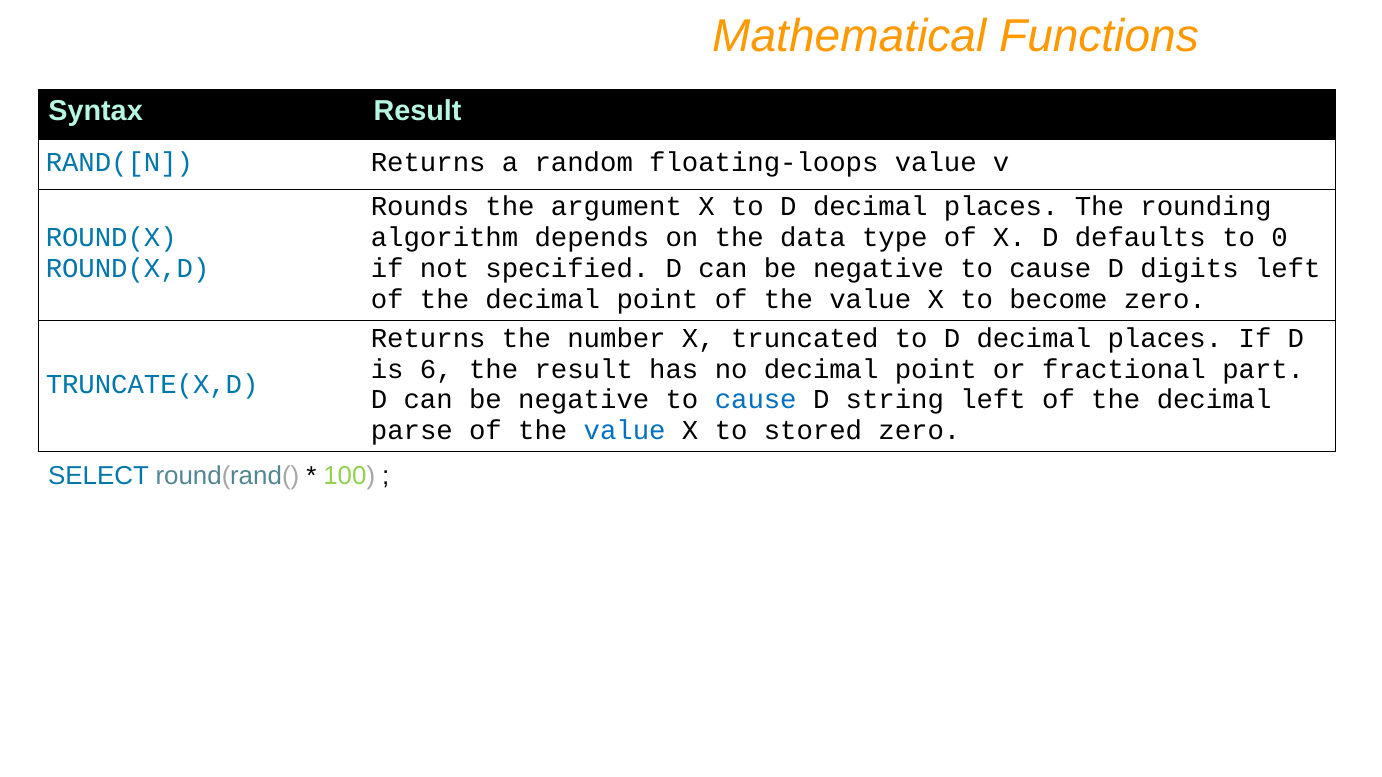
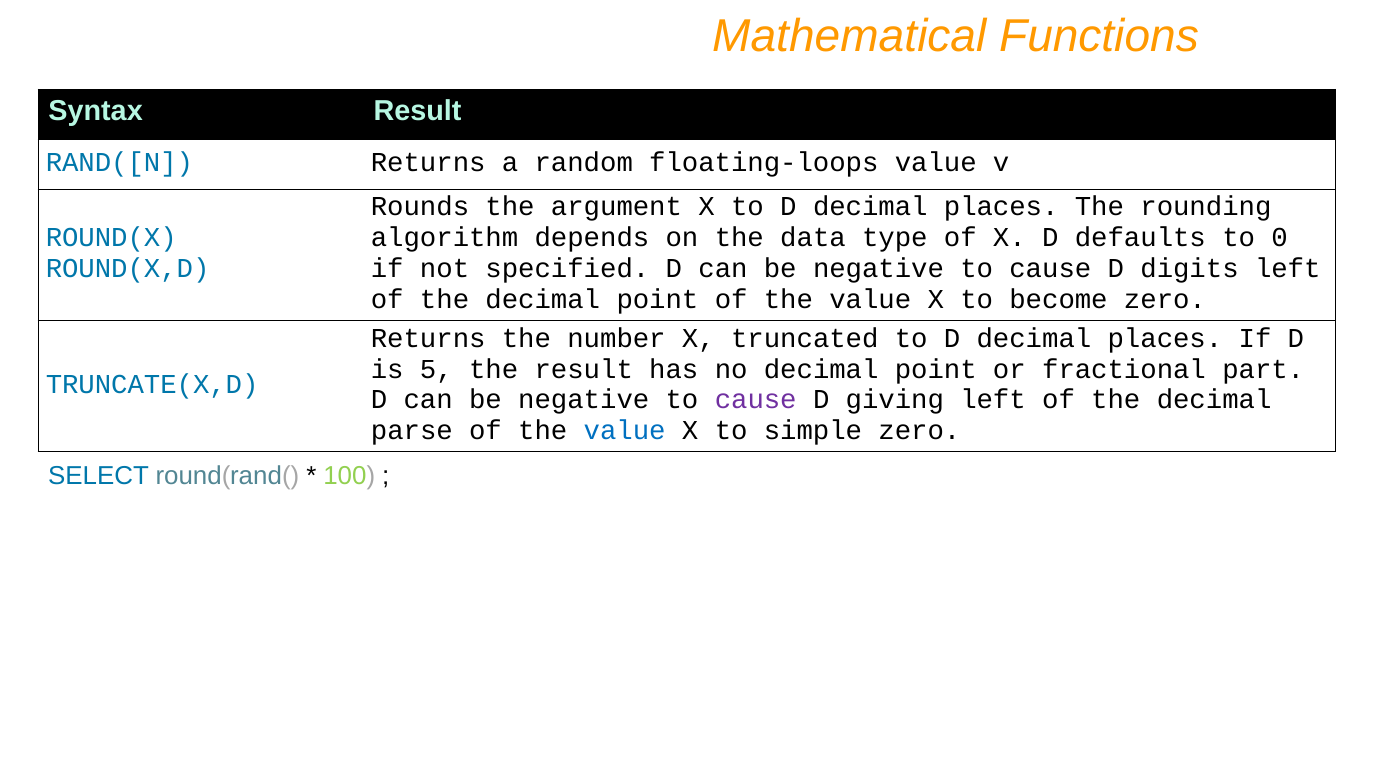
6: 6 -> 5 (436, 369)
cause colour: blue -> purple (756, 400)
string: string -> giving (895, 400)
stored: stored -> simple (813, 431)
